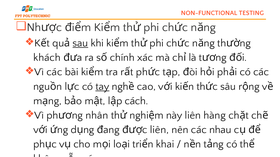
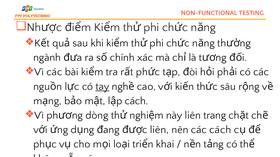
sau underline: present -> none (80, 43)
khách: khách -> ngành (47, 58)
nhân: nhân -> dòng (97, 116)
hàng: hàng -> trang (215, 116)
các nhau: nhau -> cách (220, 130)
